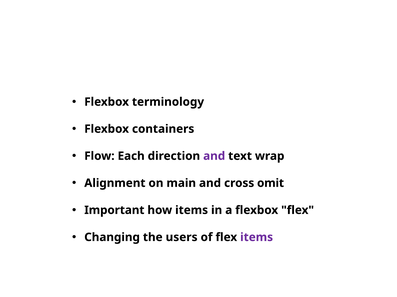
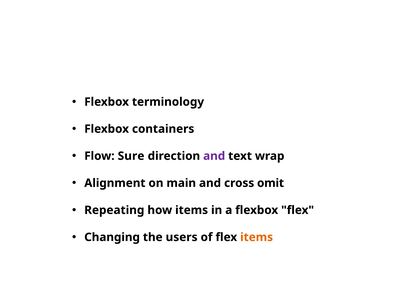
Each: Each -> Sure (131, 156)
Important: Important -> Repeating (114, 211)
items colour: purple -> orange (257, 238)
